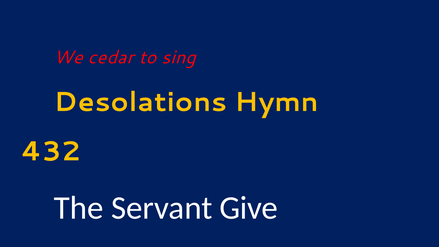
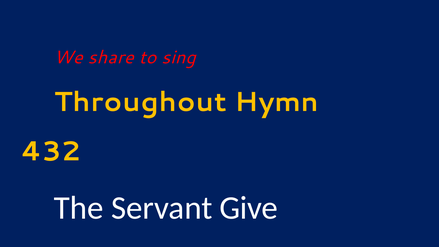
cedar: cedar -> share (111, 58)
Desolations: Desolations -> Throughout (140, 102)
